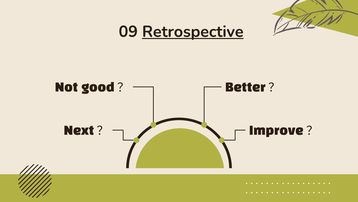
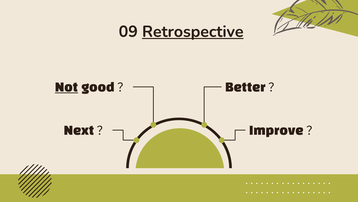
Not underline: none -> present (66, 87)
